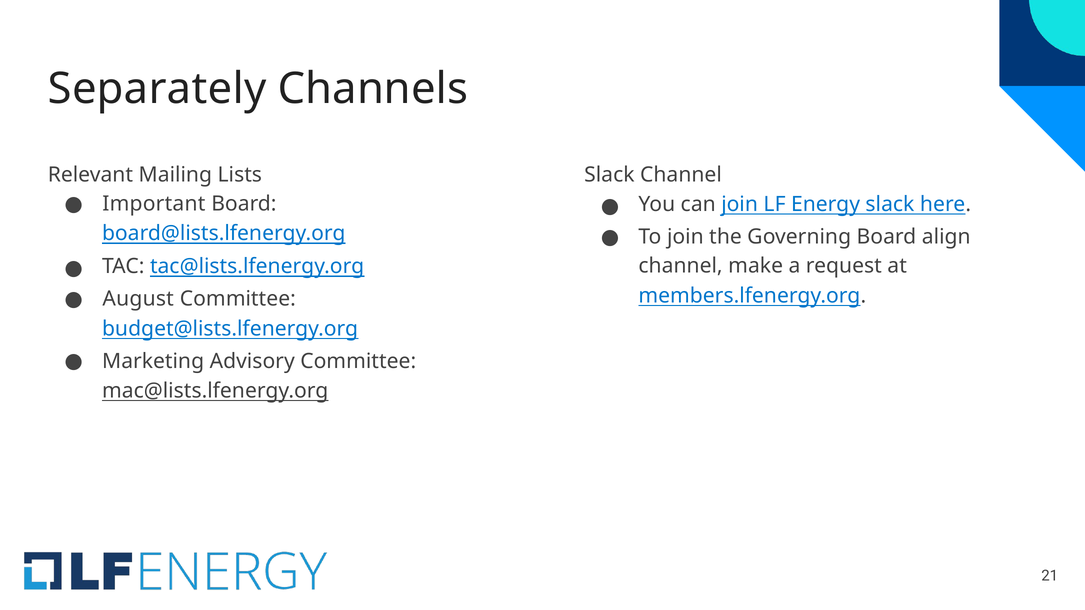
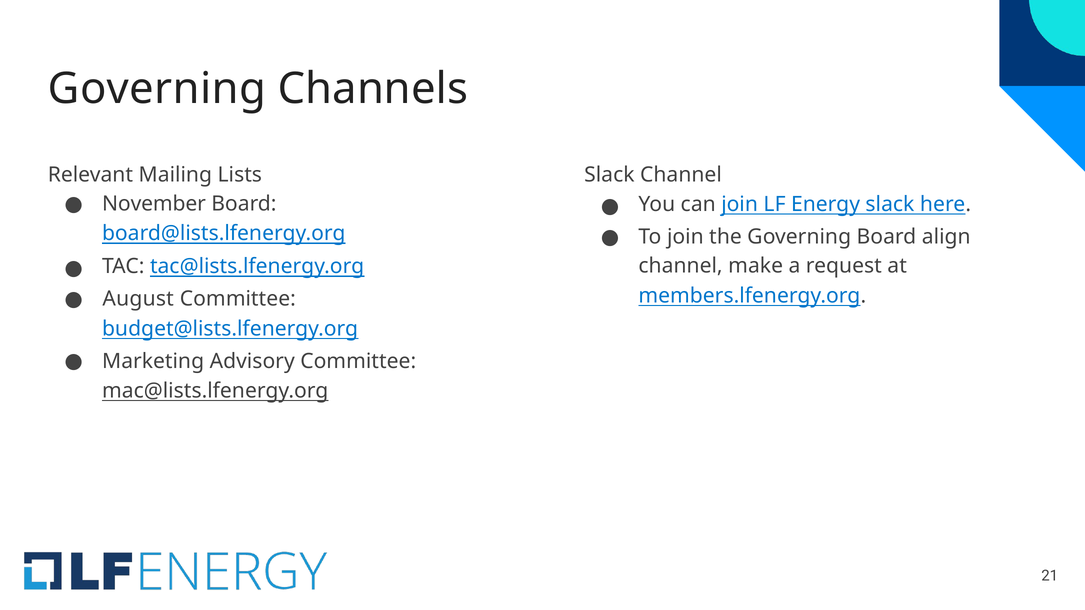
Separately: Separately -> Governing (157, 89)
Important: Important -> November (154, 204)
